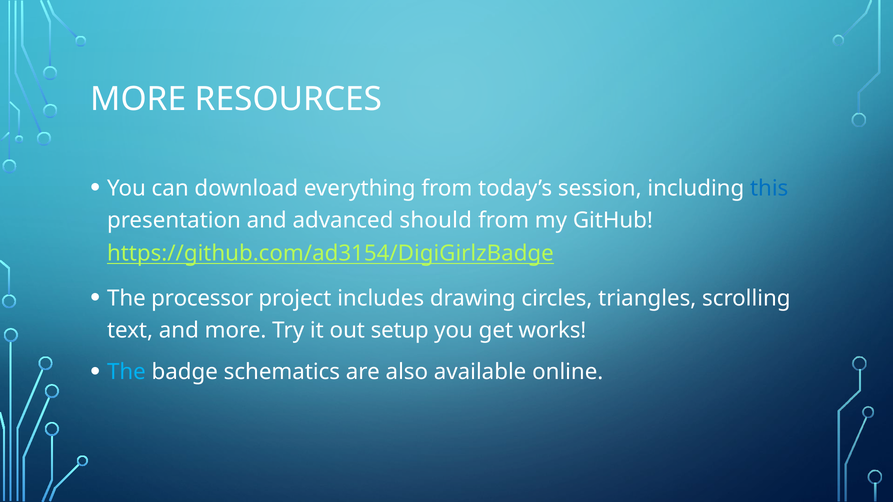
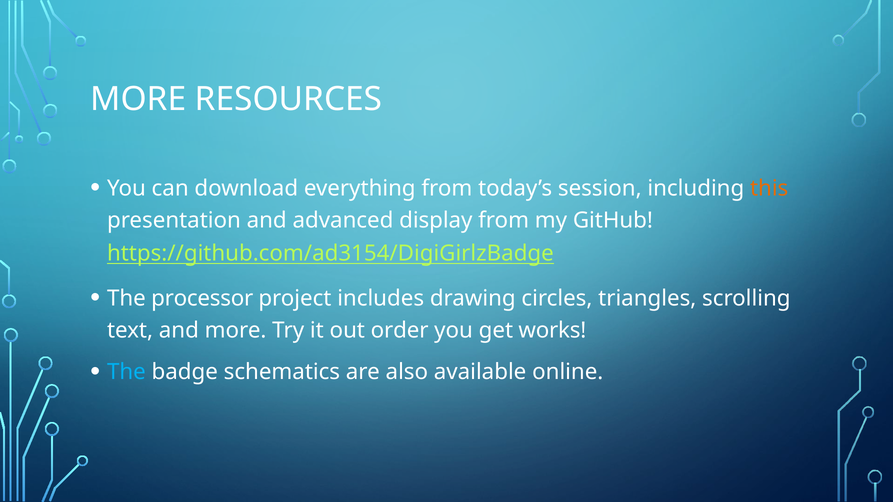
this colour: blue -> orange (769, 188)
should: should -> display (436, 221)
setup: setup -> order (400, 331)
